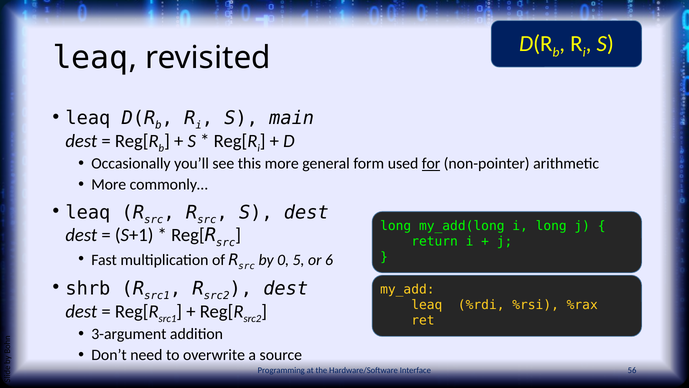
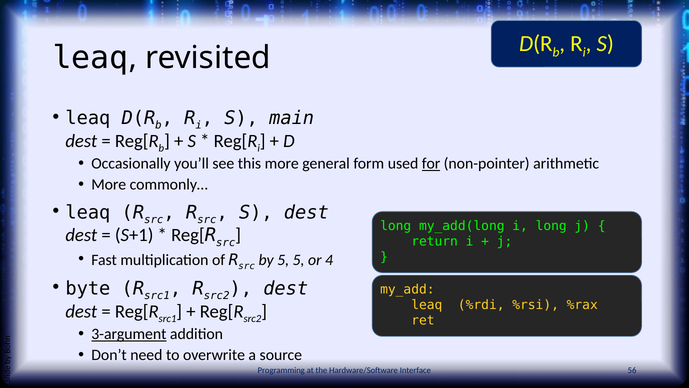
by 0: 0 -> 5 (283, 260)
6: 6 -> 4 (329, 260)
shrb: shrb -> byte (88, 288)
3-argument underline: none -> present (129, 334)
